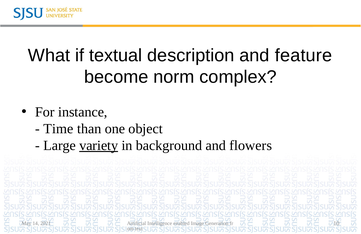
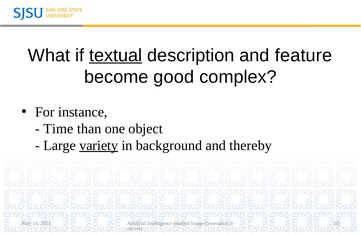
textual underline: none -> present (116, 55)
norm: norm -> good (174, 77)
flowers: flowers -> thereby (251, 146)
